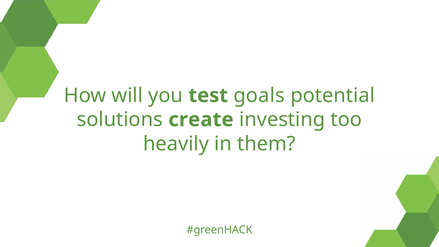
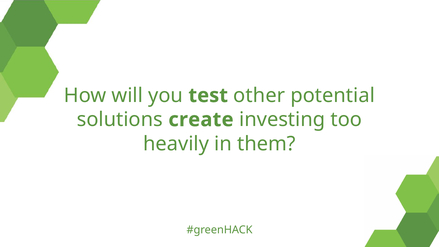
goals: goals -> other (259, 95)
